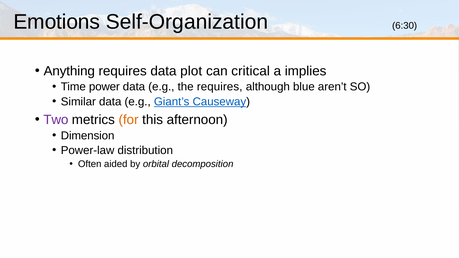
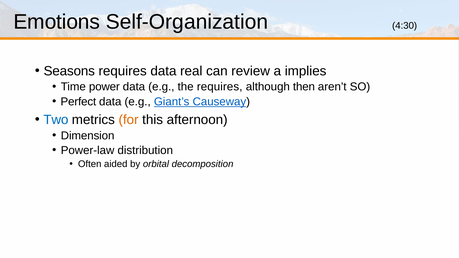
6:30: 6:30 -> 4:30 (405, 26)
Anything: Anything -> Seasons (69, 71)
plot: plot -> real (191, 71)
critical: critical -> review (251, 71)
blue: blue -> then (304, 87)
Similar: Similar -> Perfect (78, 102)
Two colour: purple -> blue (56, 120)
